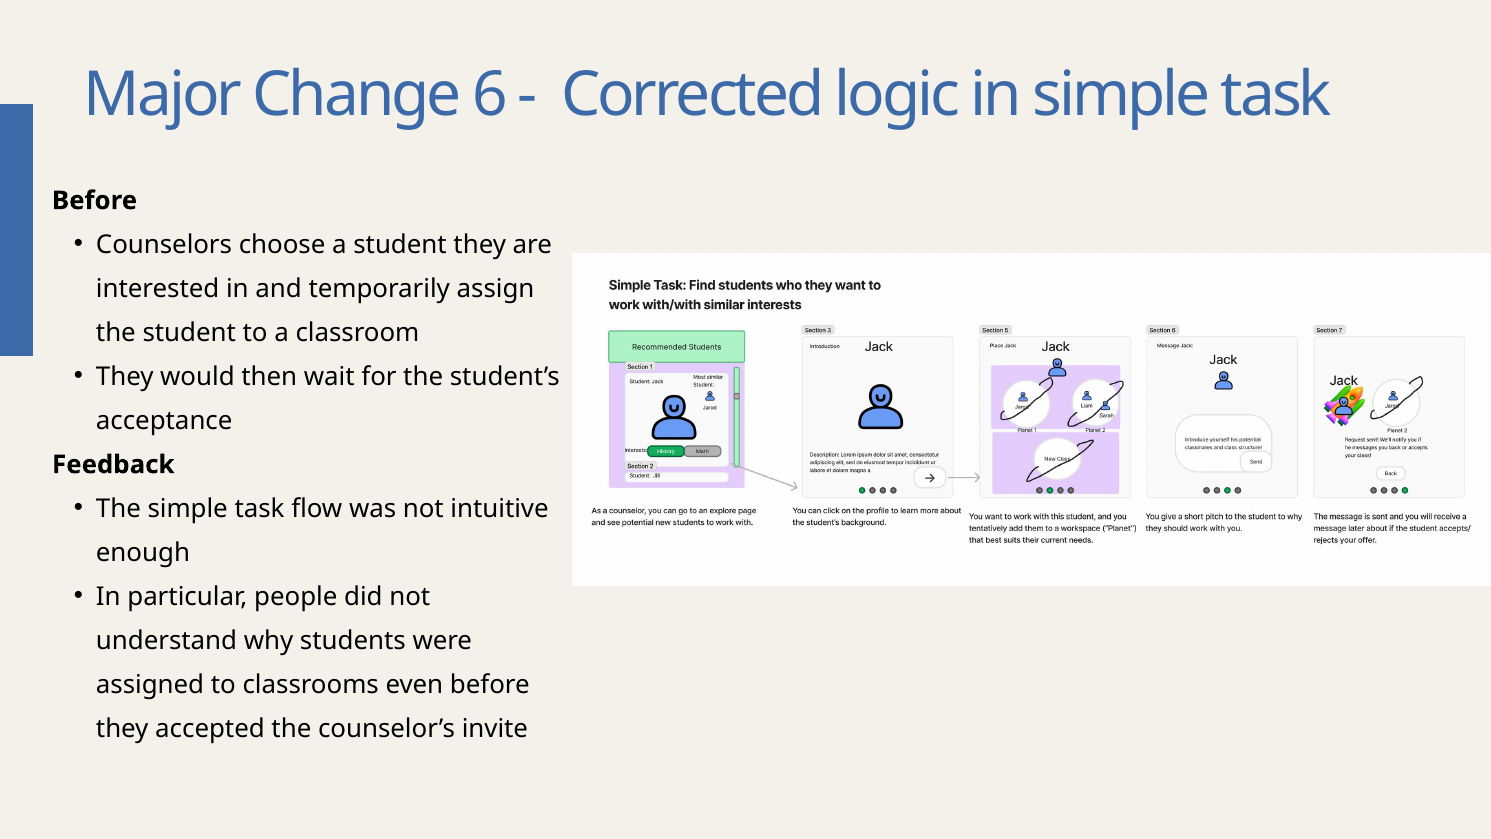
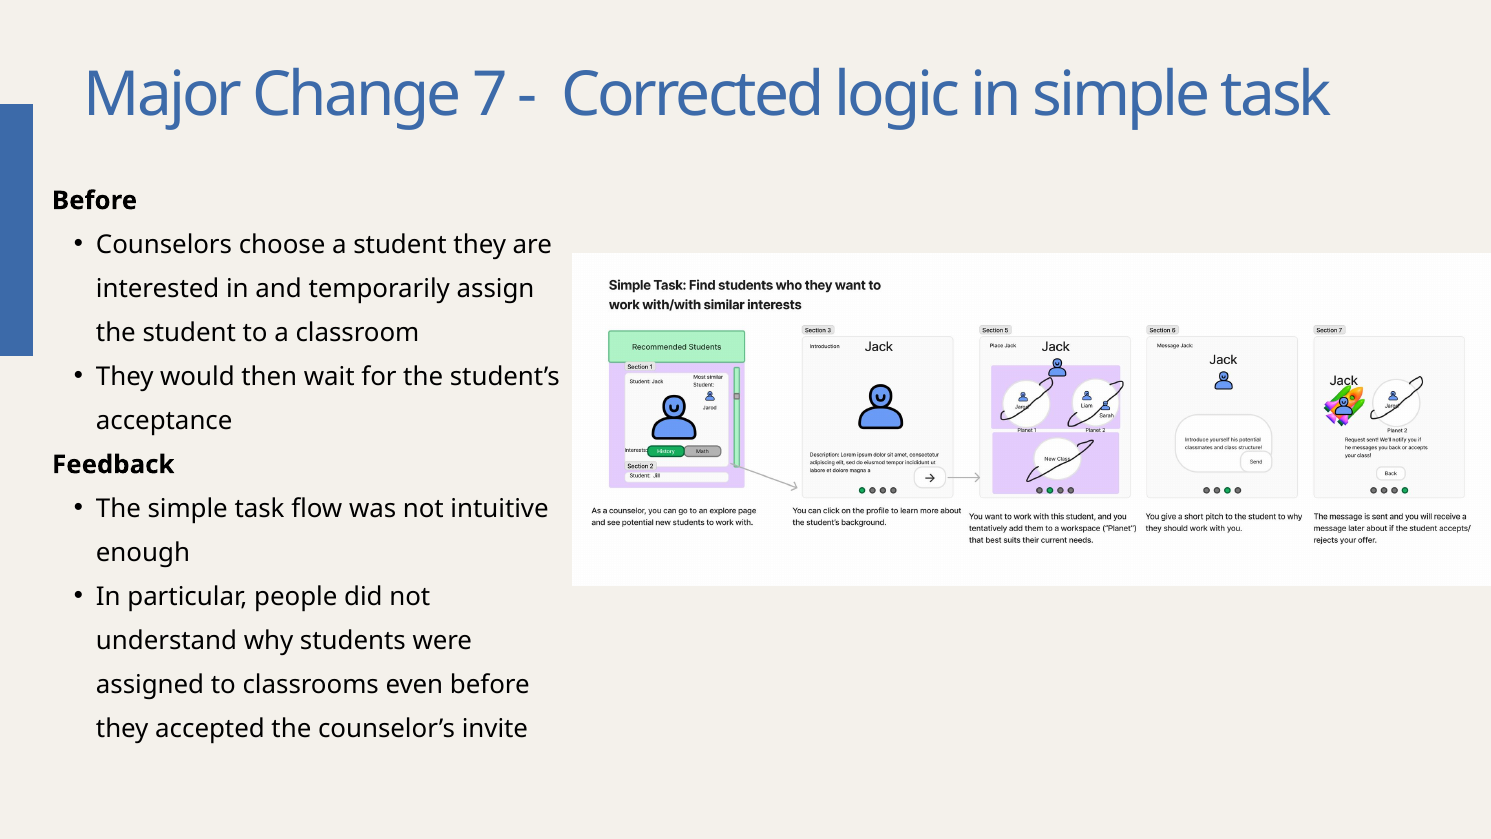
6: 6 -> 7 (490, 95)
